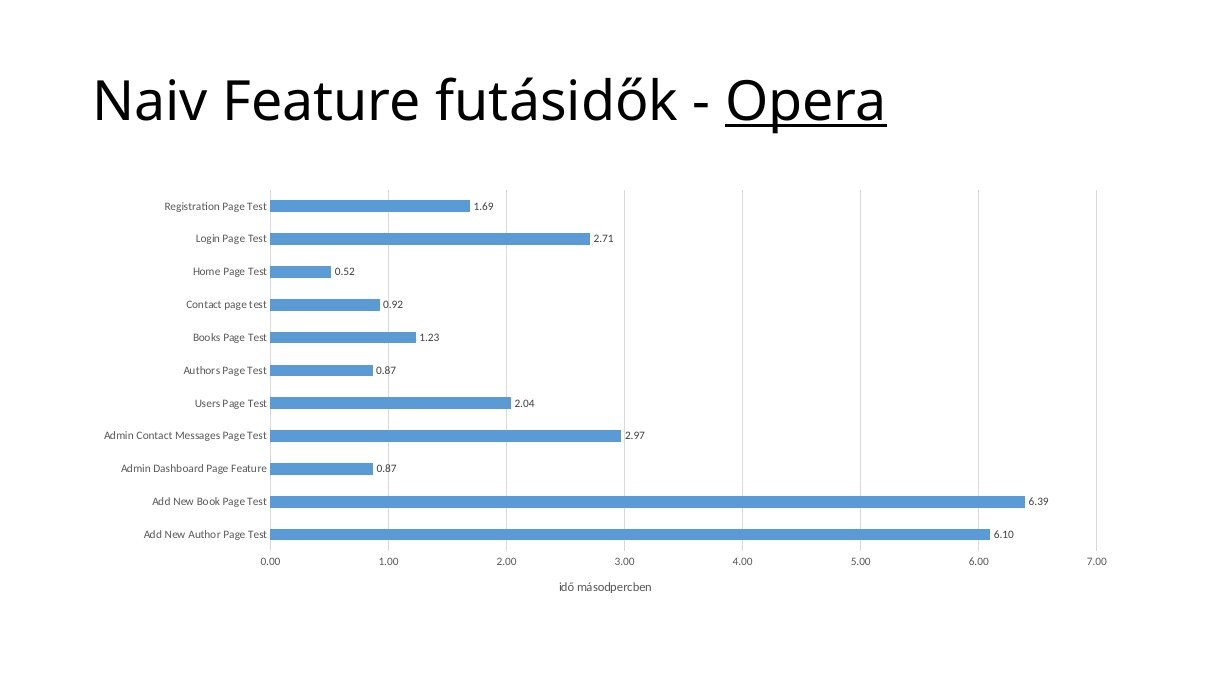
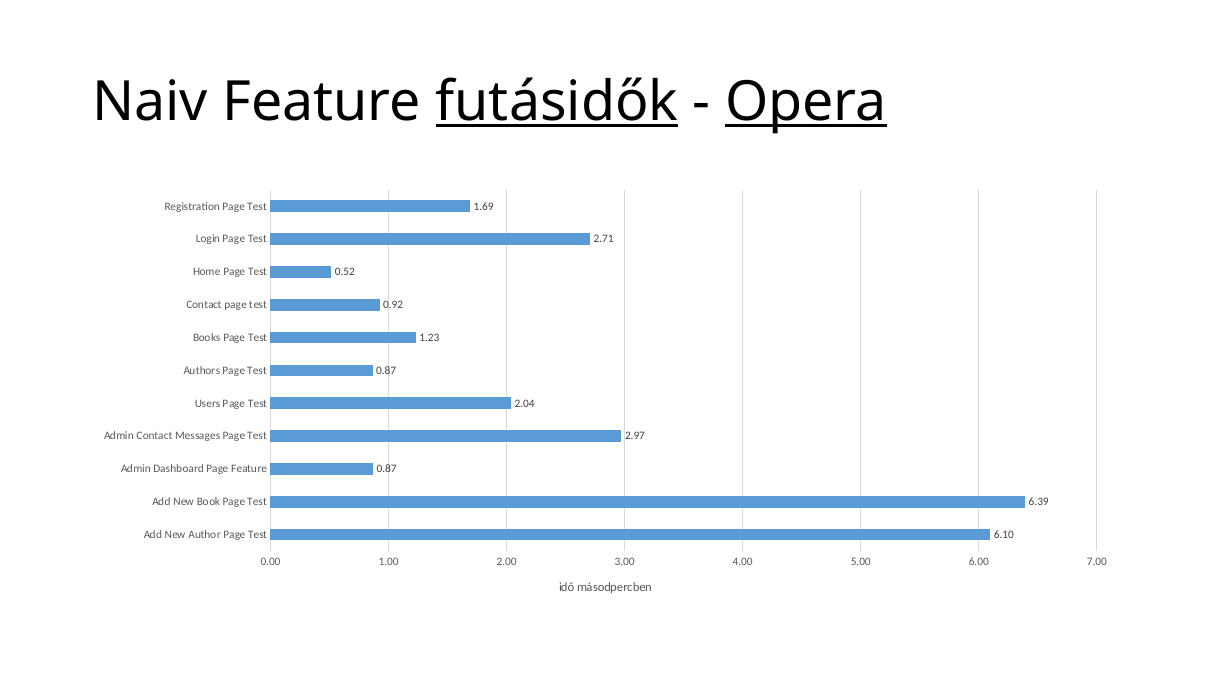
futásidők underline: none -> present (557, 102)
